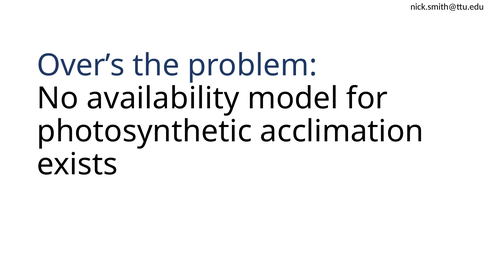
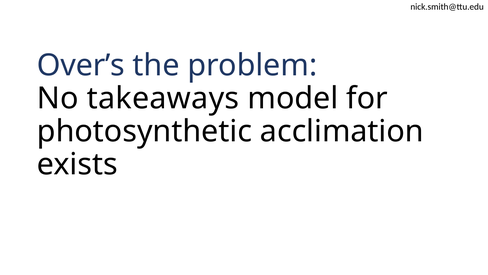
availability: availability -> takeaways (163, 98)
